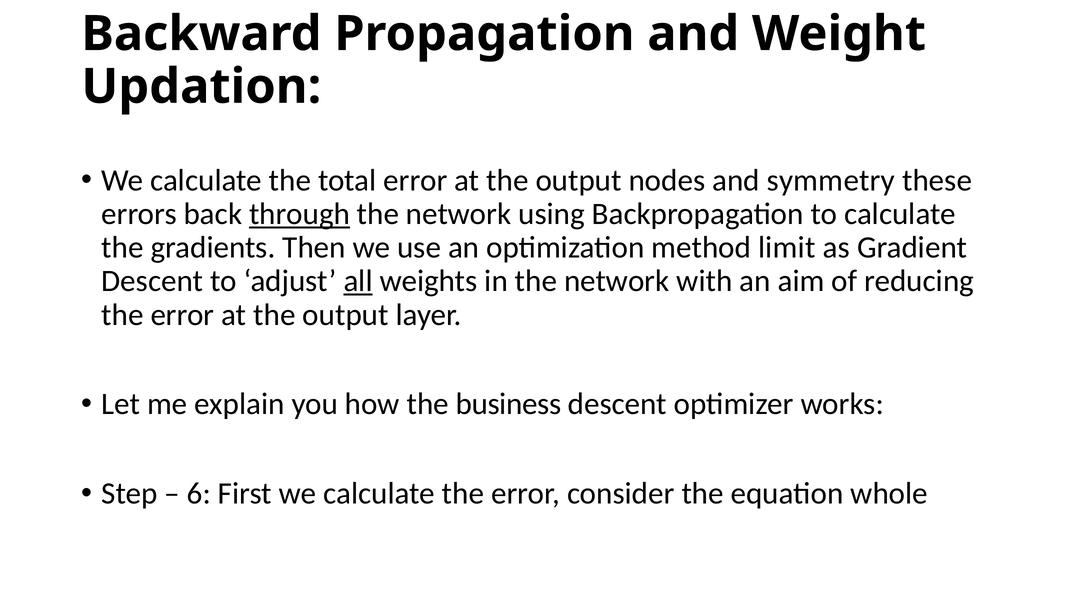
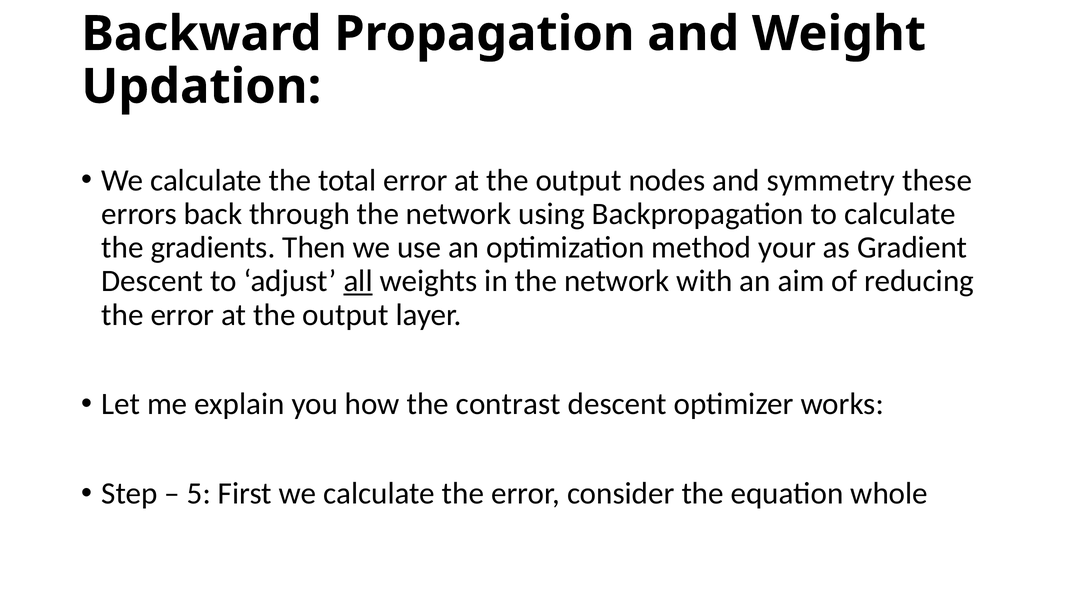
through underline: present -> none (300, 214)
limit: limit -> your (787, 248)
business: business -> contrast (508, 404)
6: 6 -> 5 (199, 494)
